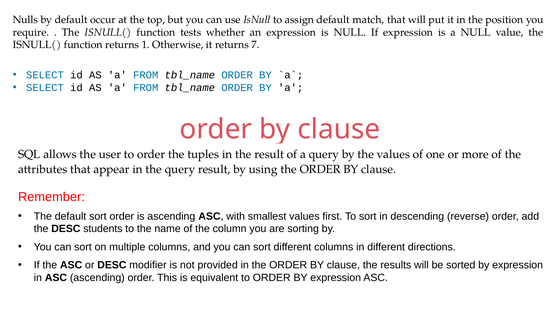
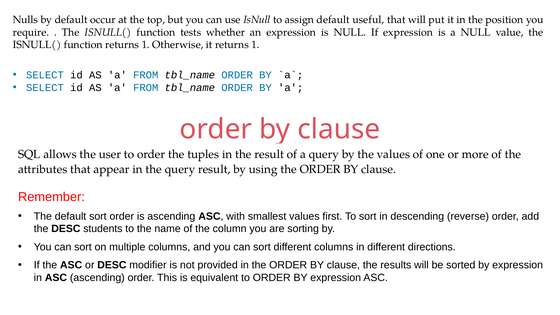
match: match -> useful (368, 20)
it returns 7: 7 -> 1 (255, 45)
